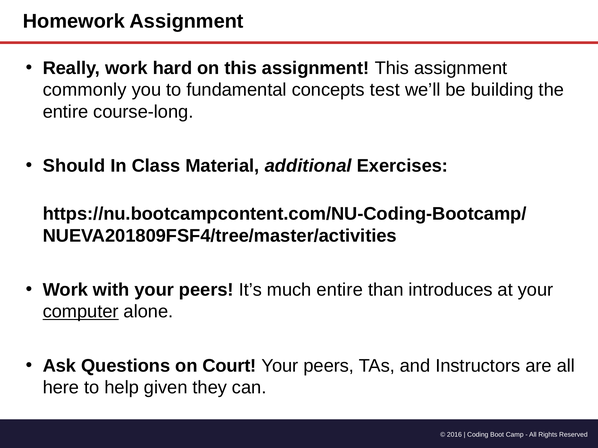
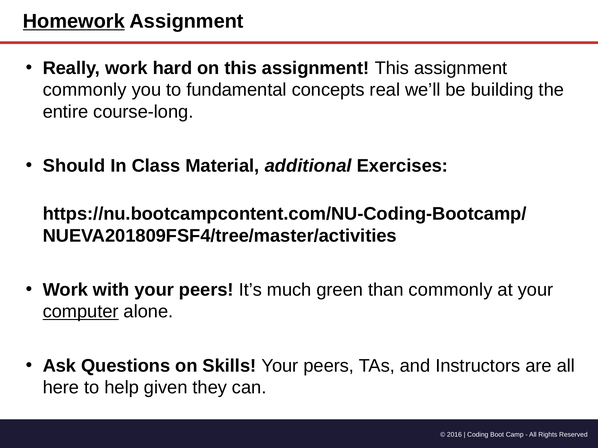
Homework underline: none -> present (74, 21)
test: test -> real (385, 90)
much entire: entire -> green (340, 290)
than introduces: introduces -> commonly (451, 290)
Court: Court -> Skills (229, 366)
